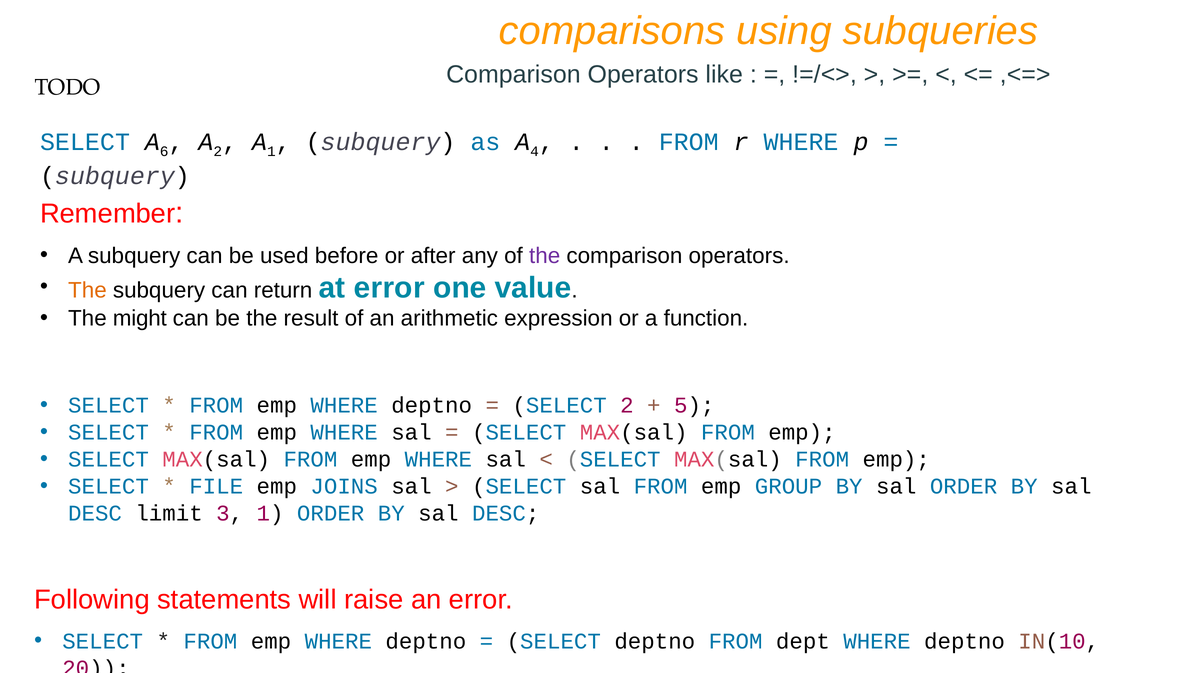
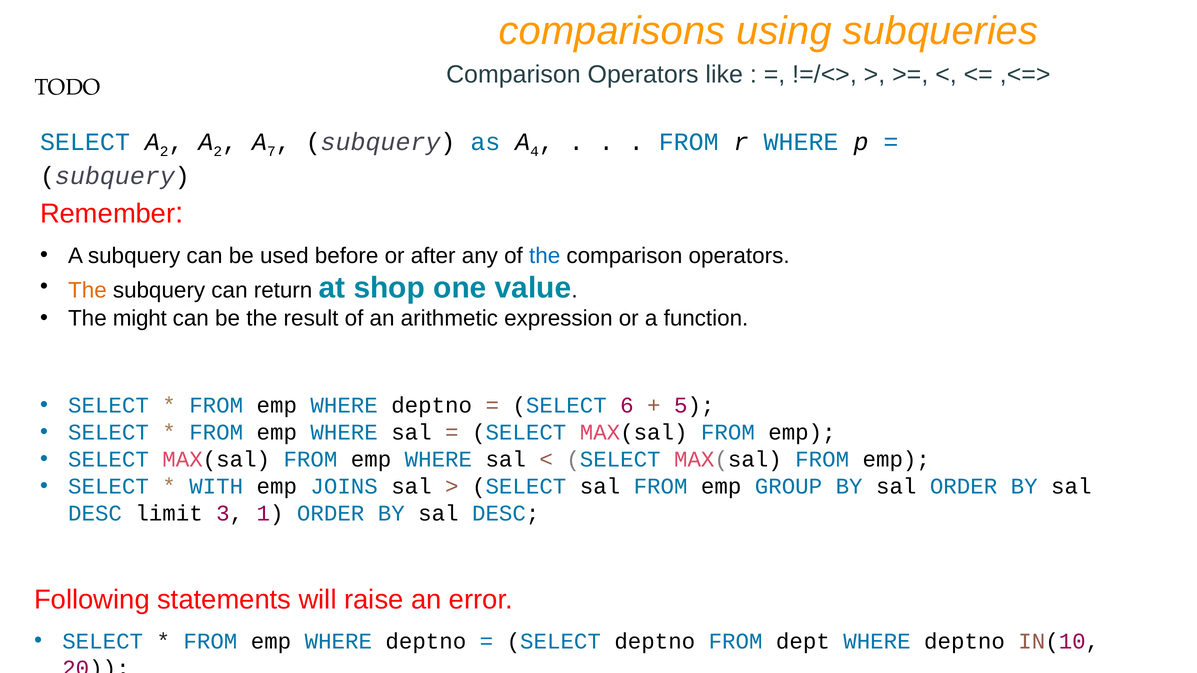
SELECT A 6: 6 -> 2 (164, 152)
A 1: 1 -> 7 (271, 152)
the colour: purple -> blue (545, 256)
at error: error -> shop (389, 288)
SELECT 2: 2 -> 6 (627, 406)
FILE: FILE -> WITH (216, 487)
